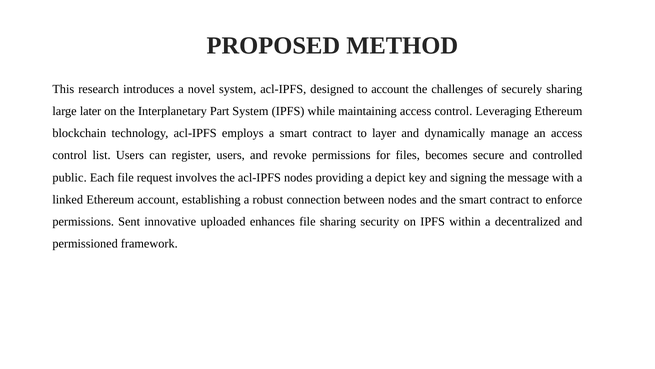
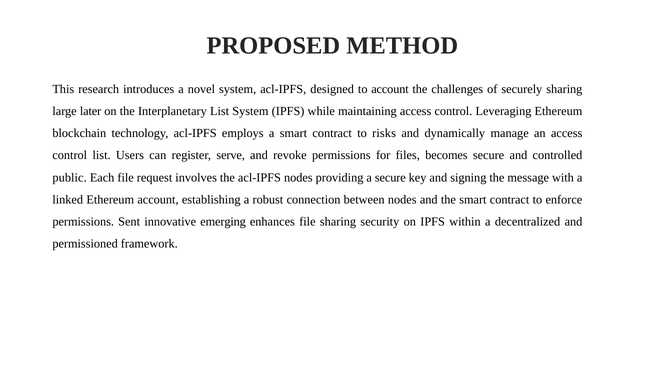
Interplanetary Part: Part -> List (220, 111)
layer: layer -> risks (384, 133)
register users: users -> serve (231, 155)
a depict: depict -> secure (390, 177)
uploaded: uploaded -> emerging (223, 221)
